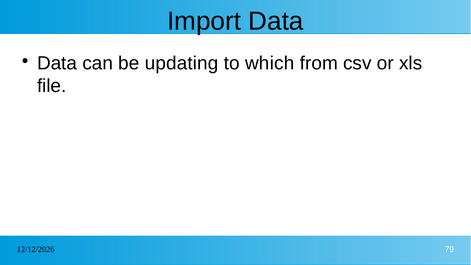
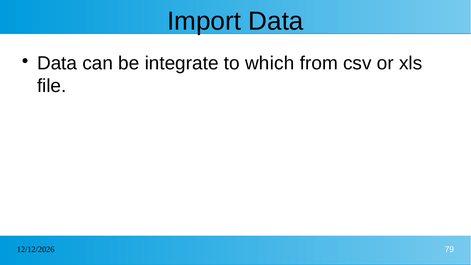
updating: updating -> integrate (182, 63)
